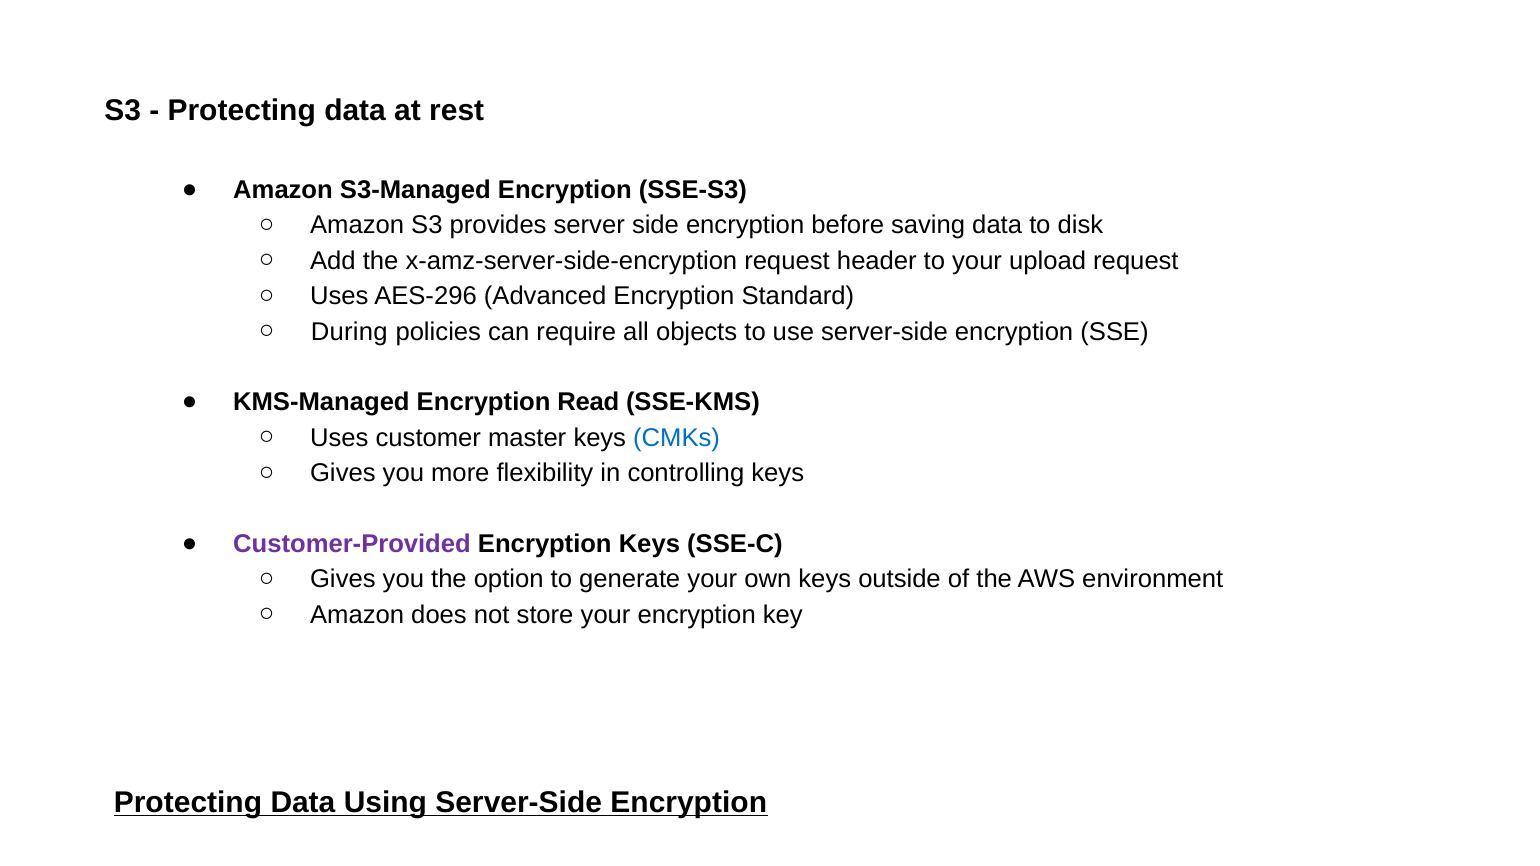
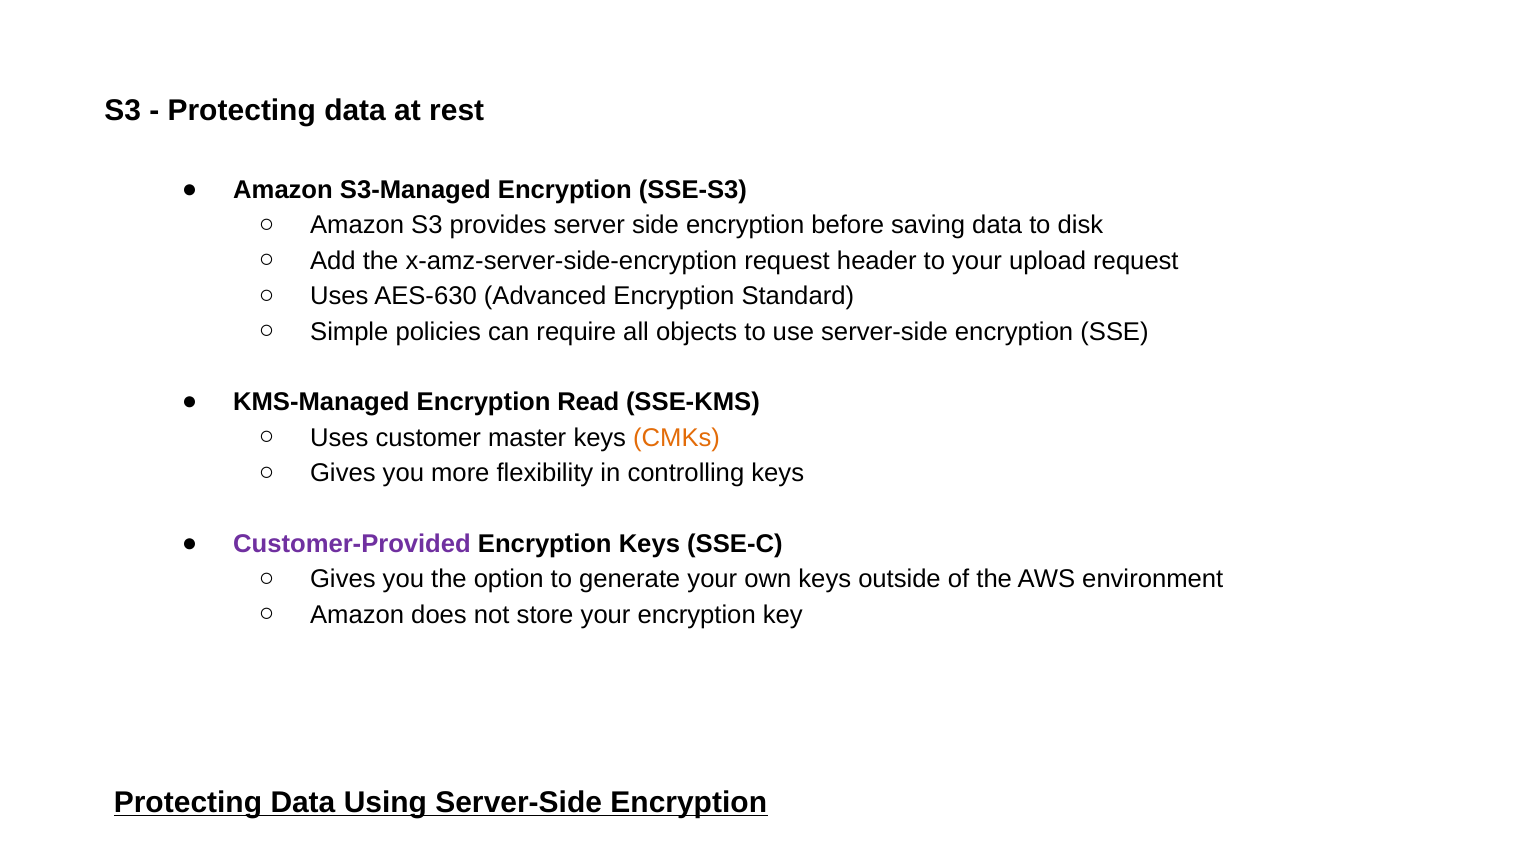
AES-296: AES-296 -> AES-630 (426, 296)
During: During -> Simple (349, 332)
CMKs colour: blue -> orange (677, 438)
